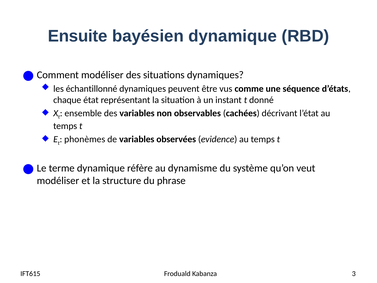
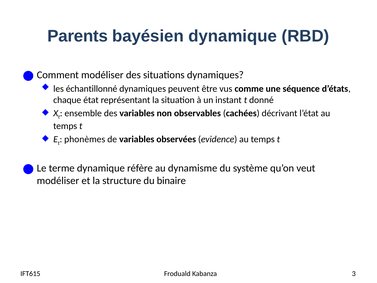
Ensuite: Ensuite -> Parents (78, 36)
phrase: phrase -> binaire (171, 181)
